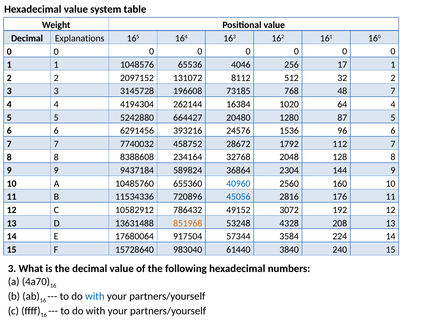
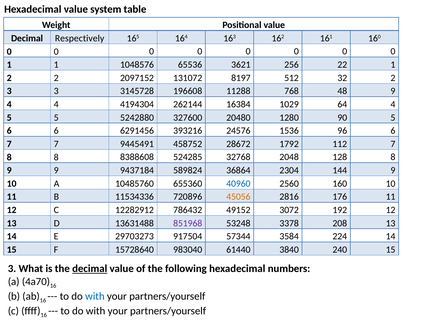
Explanations: Explanations -> Respectively (80, 38)
4046: 4046 -> 3621 (241, 65)
17: 17 -> 22 (342, 65)
8112: 8112 -> 8197 (241, 78)
73185: 73185 -> 11288 (238, 91)
48 7: 7 -> 9 (393, 91)
1020: 1020 -> 1029 (289, 104)
664427: 664427 -> 327600 (188, 118)
87: 87 -> 90 (342, 118)
7740032: 7740032 -> 9445491 (137, 144)
234164: 234164 -> 524285 (188, 157)
45056 colour: blue -> orange (238, 197)
10582912: 10582912 -> 12282912 (135, 210)
851968 colour: orange -> purple (188, 223)
4328: 4328 -> 3378 (289, 223)
17680064: 17680064 -> 29703273 (135, 237)
decimal underline: none -> present (90, 269)
